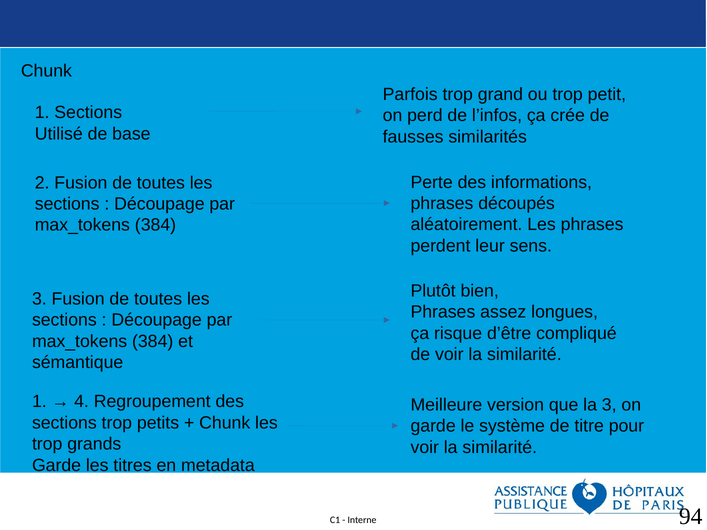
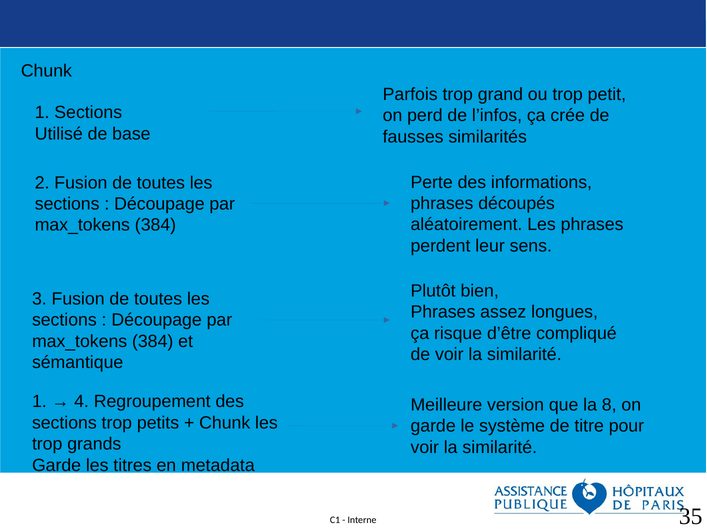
la 3: 3 -> 8 (609, 405)
94: 94 -> 35 (691, 517)
